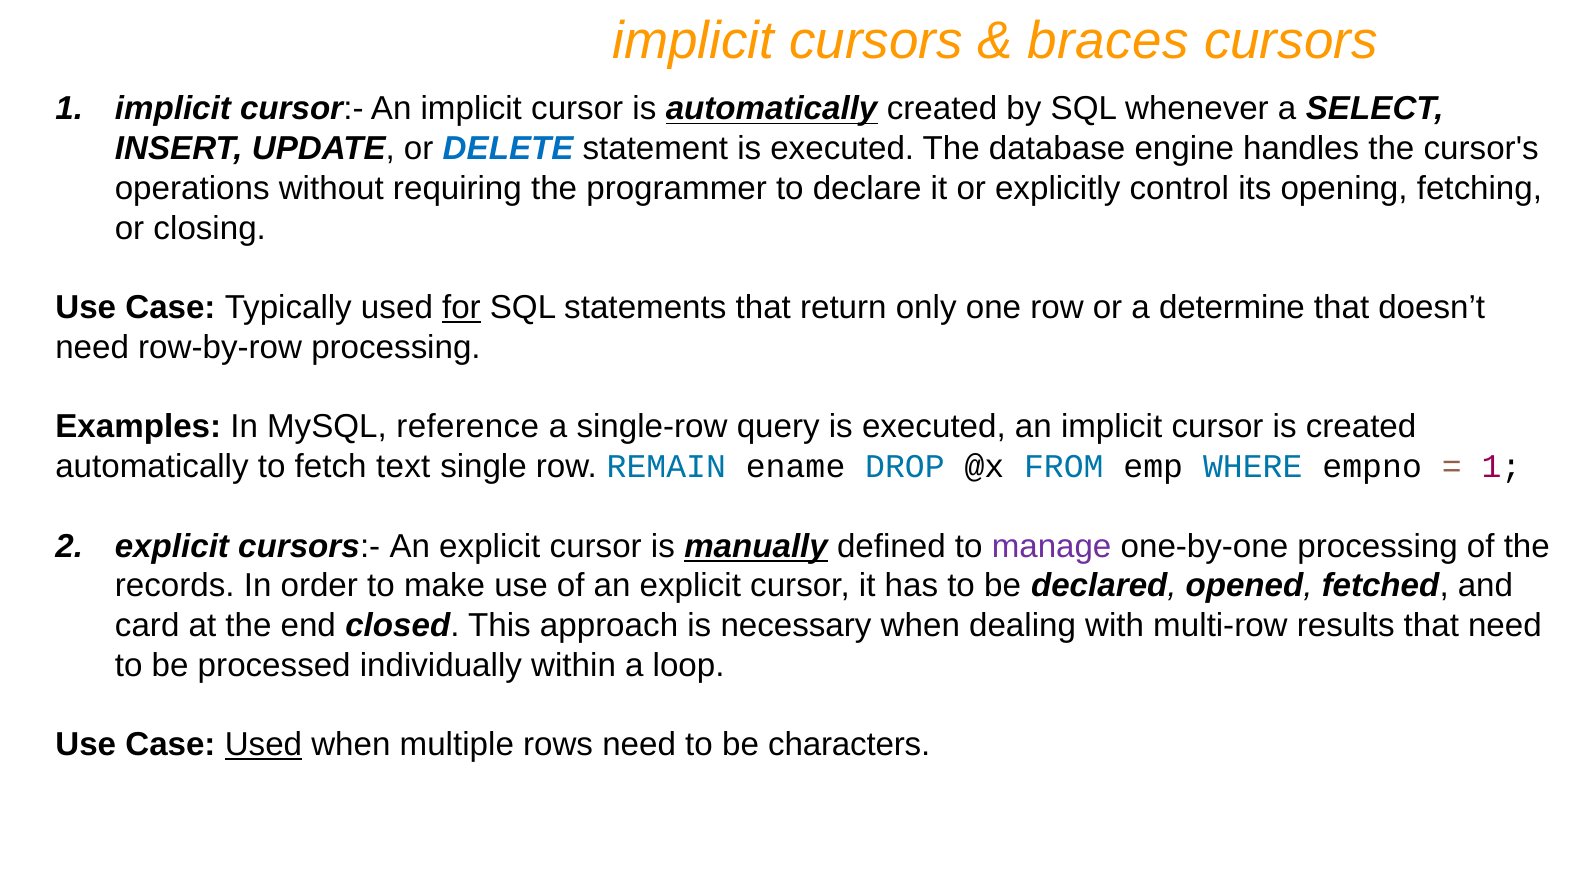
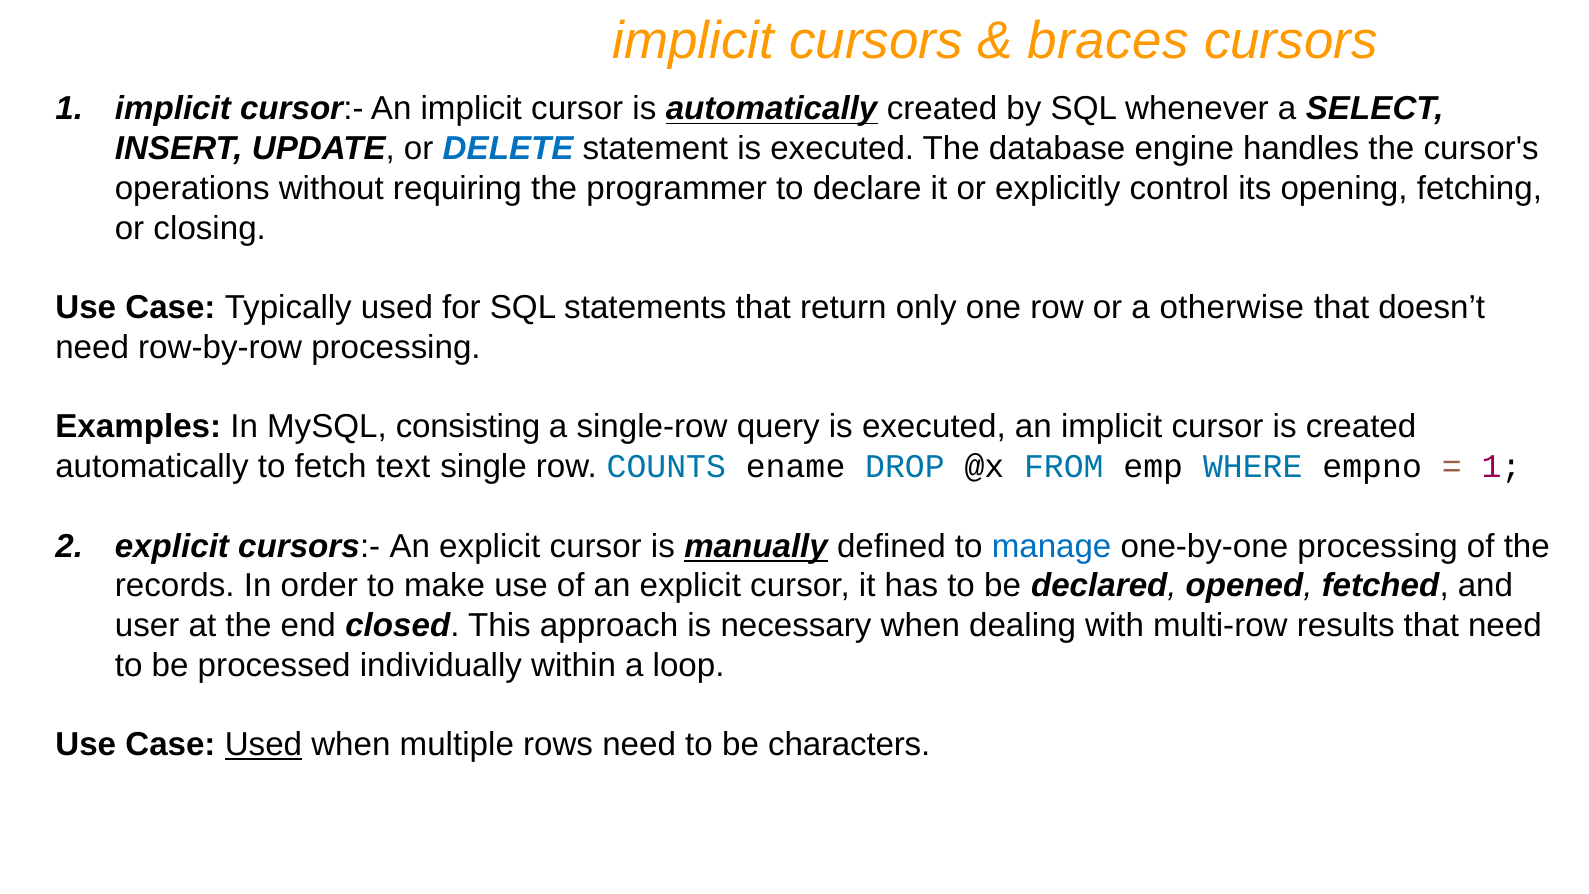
for underline: present -> none (461, 308)
determine: determine -> otherwise (1232, 308)
reference: reference -> consisting (468, 427)
REMAIN: REMAIN -> COUNTS (666, 467)
manage colour: purple -> blue (1052, 546)
card: card -> user (147, 626)
